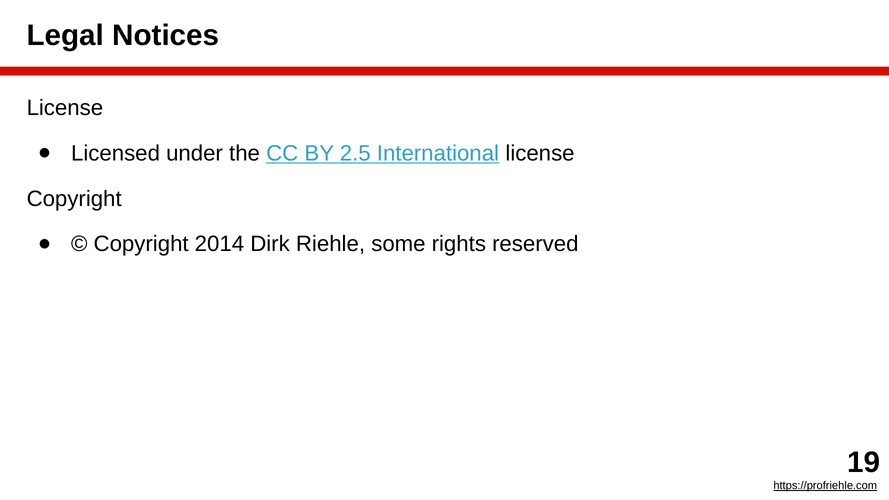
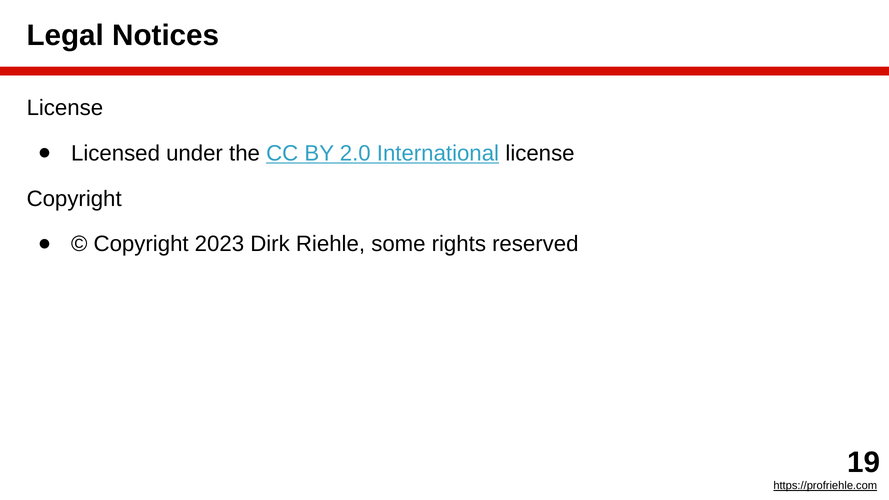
2.5: 2.5 -> 2.0 (355, 153)
2014: 2014 -> 2023 (219, 244)
